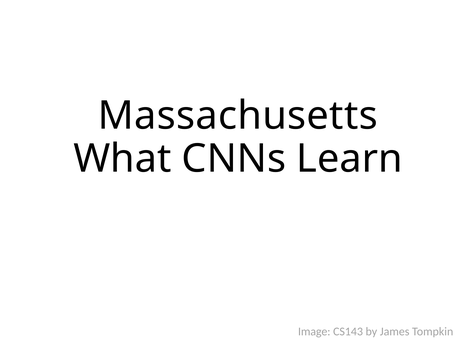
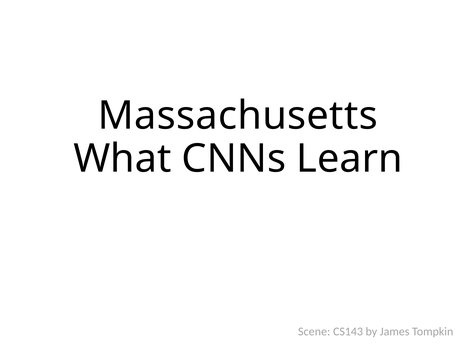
Image: Image -> Scene (314, 332)
